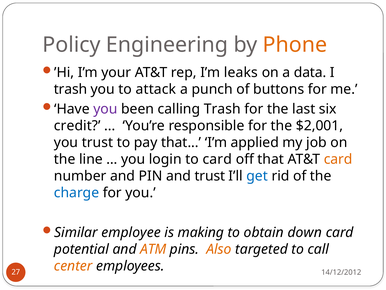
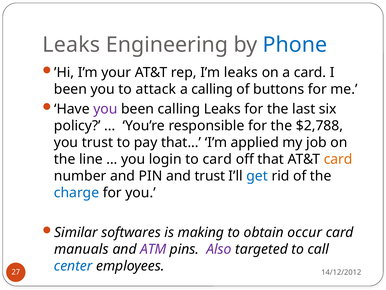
Policy: Policy -> Leaks (71, 45)
Phone colour: orange -> blue (295, 45)
a data: data -> card (310, 72)
trash: trash -> been (70, 89)
a punch: punch -> calling (212, 89)
calling Trash: Trash -> Leaks (222, 109)
credit: credit -> policy (77, 126)
$2,001: $2,001 -> $2,788 (319, 126)
employee: employee -> softwares (131, 232)
down: down -> occur (305, 232)
potential: potential -> manuals (81, 249)
ATM colour: orange -> purple (153, 249)
Also colour: orange -> purple (219, 249)
center colour: orange -> blue (73, 266)
